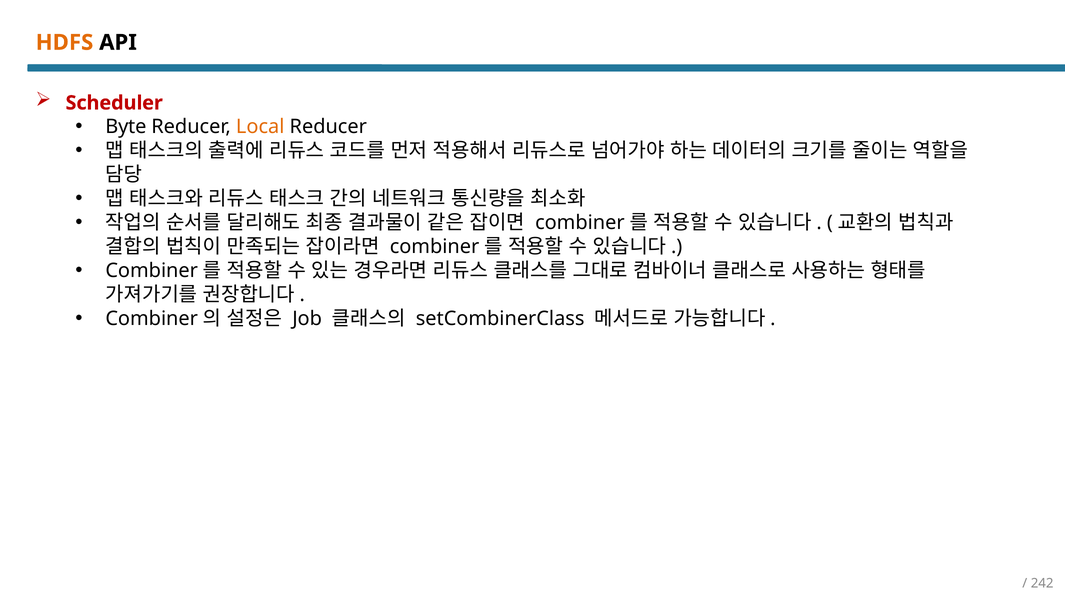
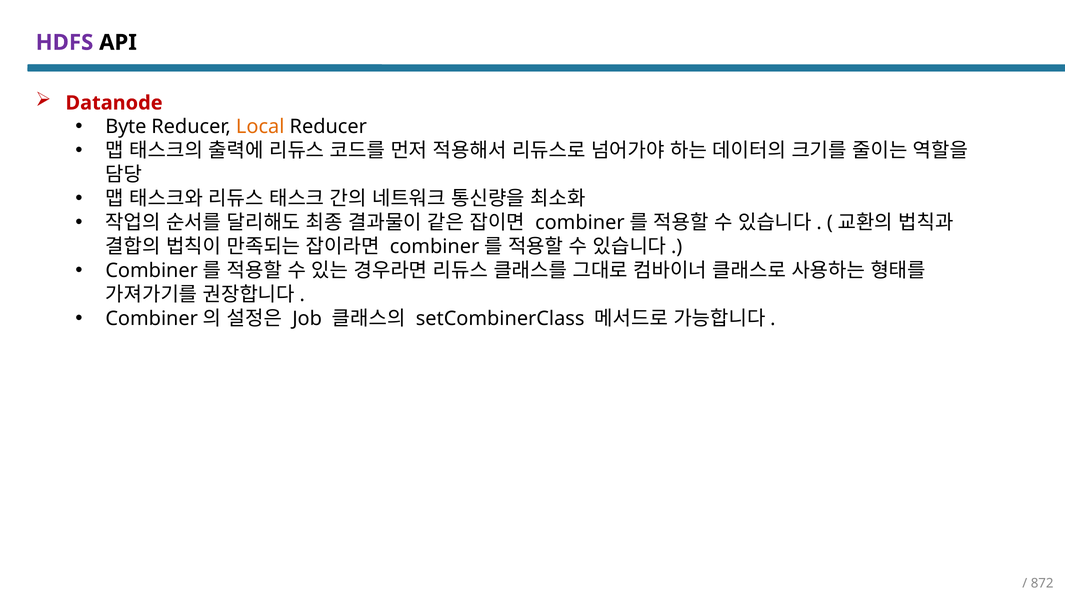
HDFS colour: orange -> purple (64, 43)
Scheduler: Scheduler -> Datanode (114, 103)
242: 242 -> 872 (1042, 584)
